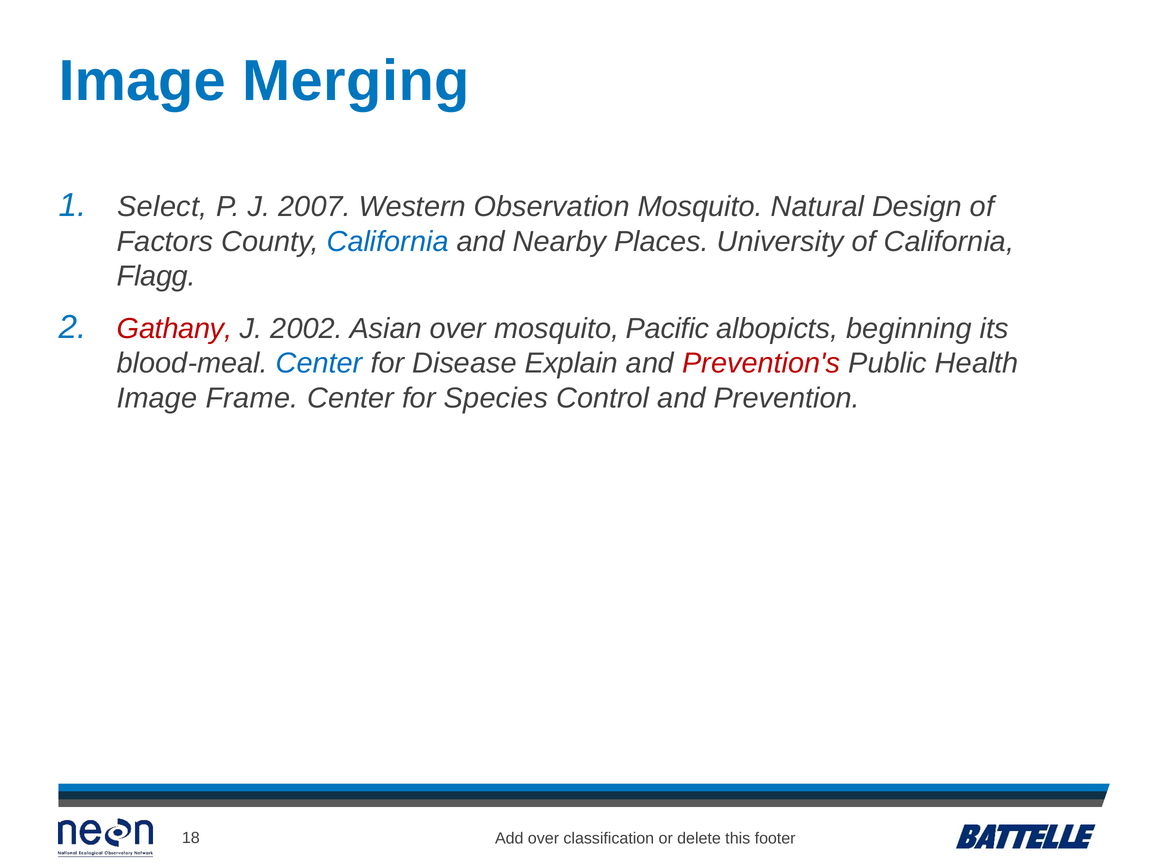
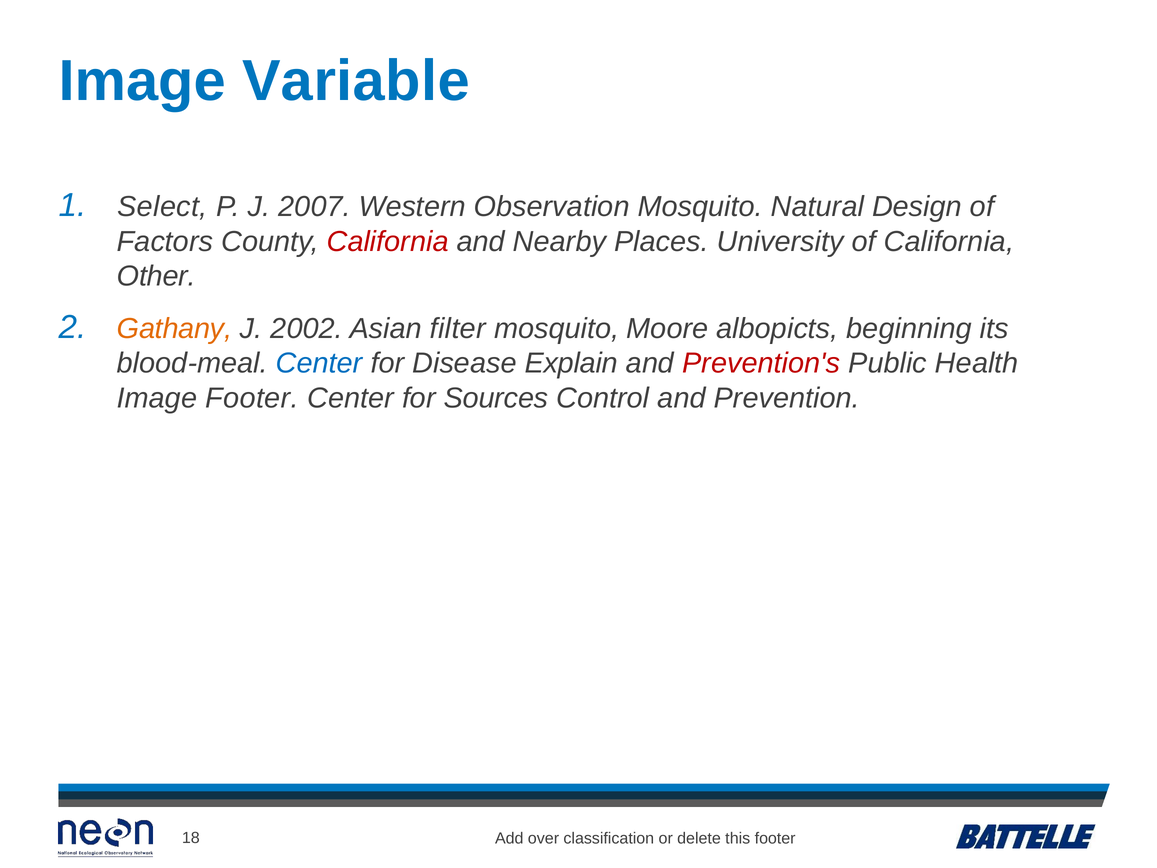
Merging: Merging -> Variable (356, 81)
California colour: blue -> red (388, 242)
Flagg: Flagg -> Other (156, 276)
Gathany colour: red -> orange (174, 329)
Asian over: over -> filter (458, 329)
Pacific: Pacific -> Moore (667, 329)
Image Frame: Frame -> Footer (252, 398)
Species: Species -> Sources (496, 398)
